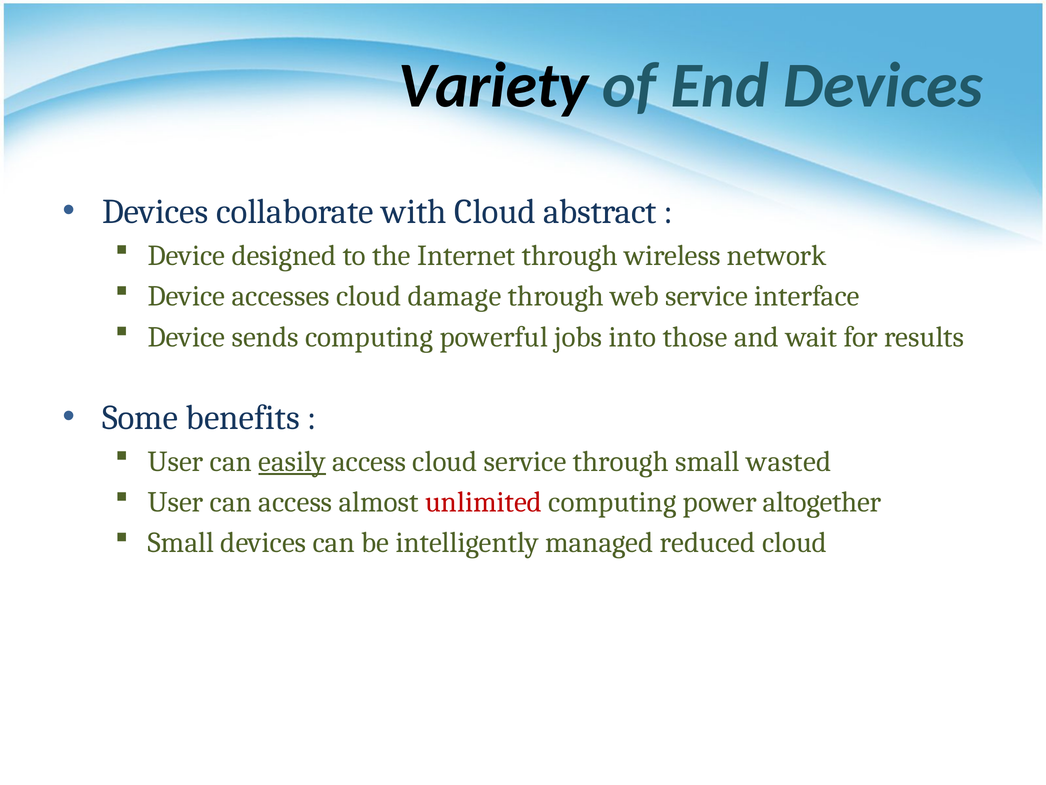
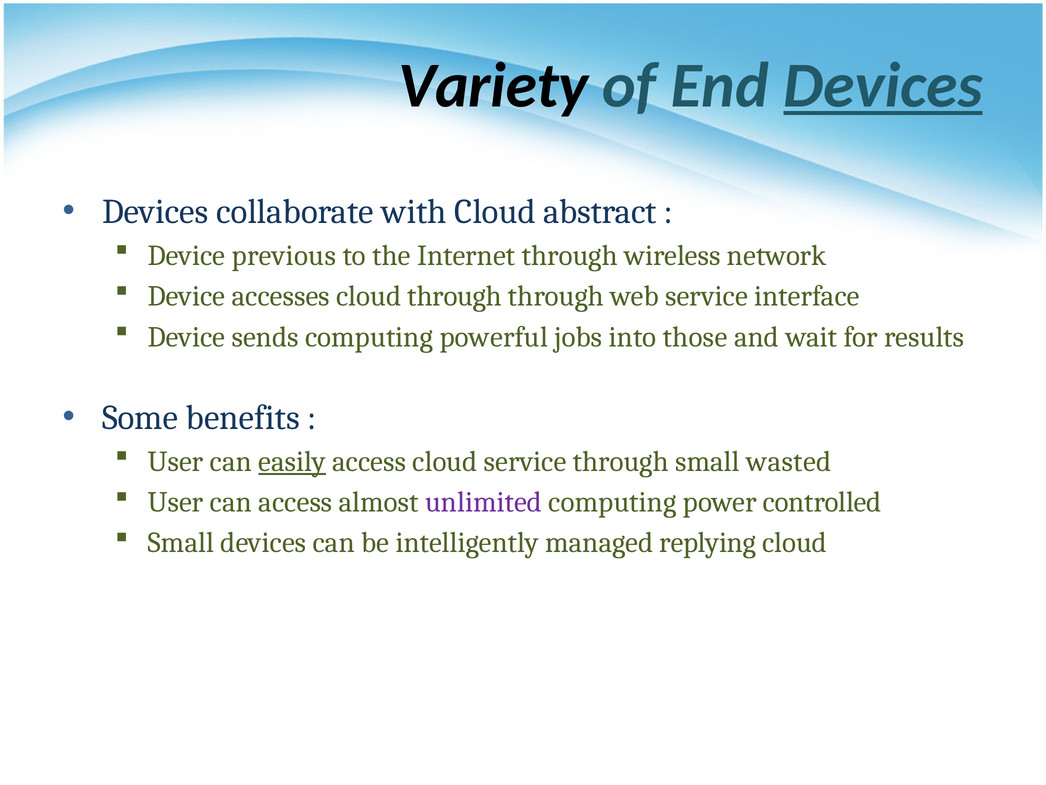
Devices underline: none -> present (883, 86)
designed: designed -> previous (284, 255)
cloud damage: damage -> through (455, 296)
unlimited colour: red -> purple (484, 502)
altogether: altogether -> controlled (822, 502)
reduced: reduced -> replying (708, 543)
